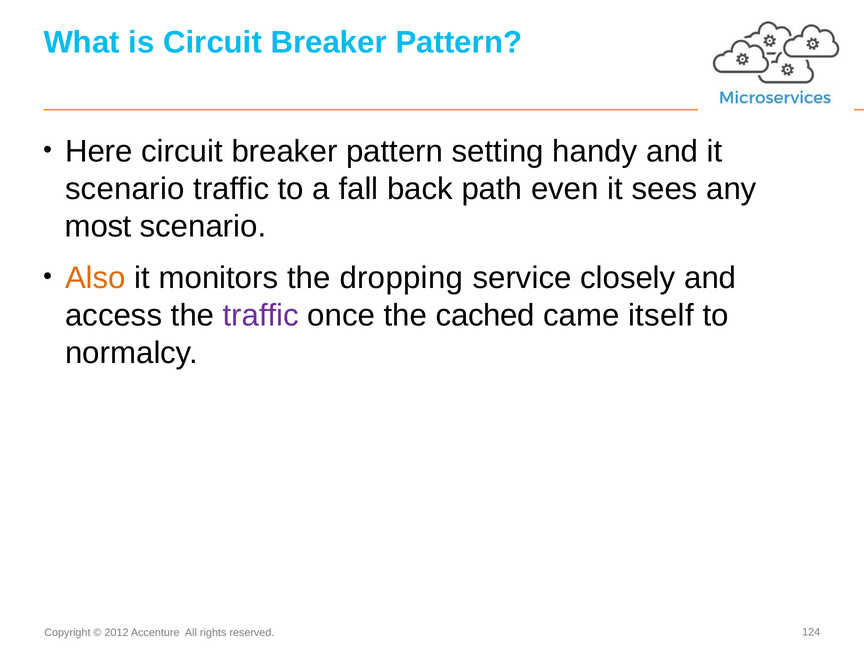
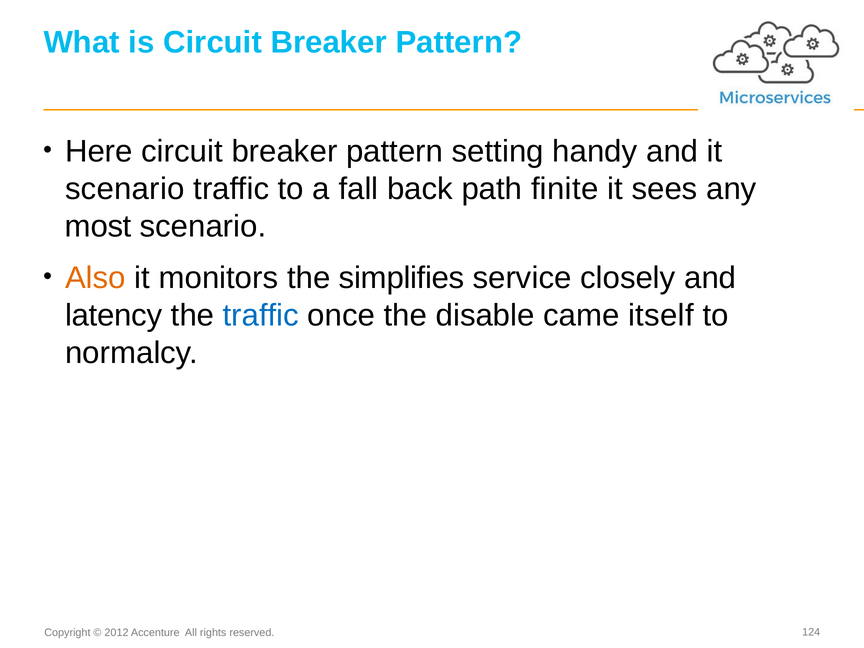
even: even -> finite (565, 189)
dropping: dropping -> simplifies (402, 278)
access: access -> latency (114, 315)
traffic colour: purple -> blue (261, 315)
cached: cached -> disable (485, 315)
